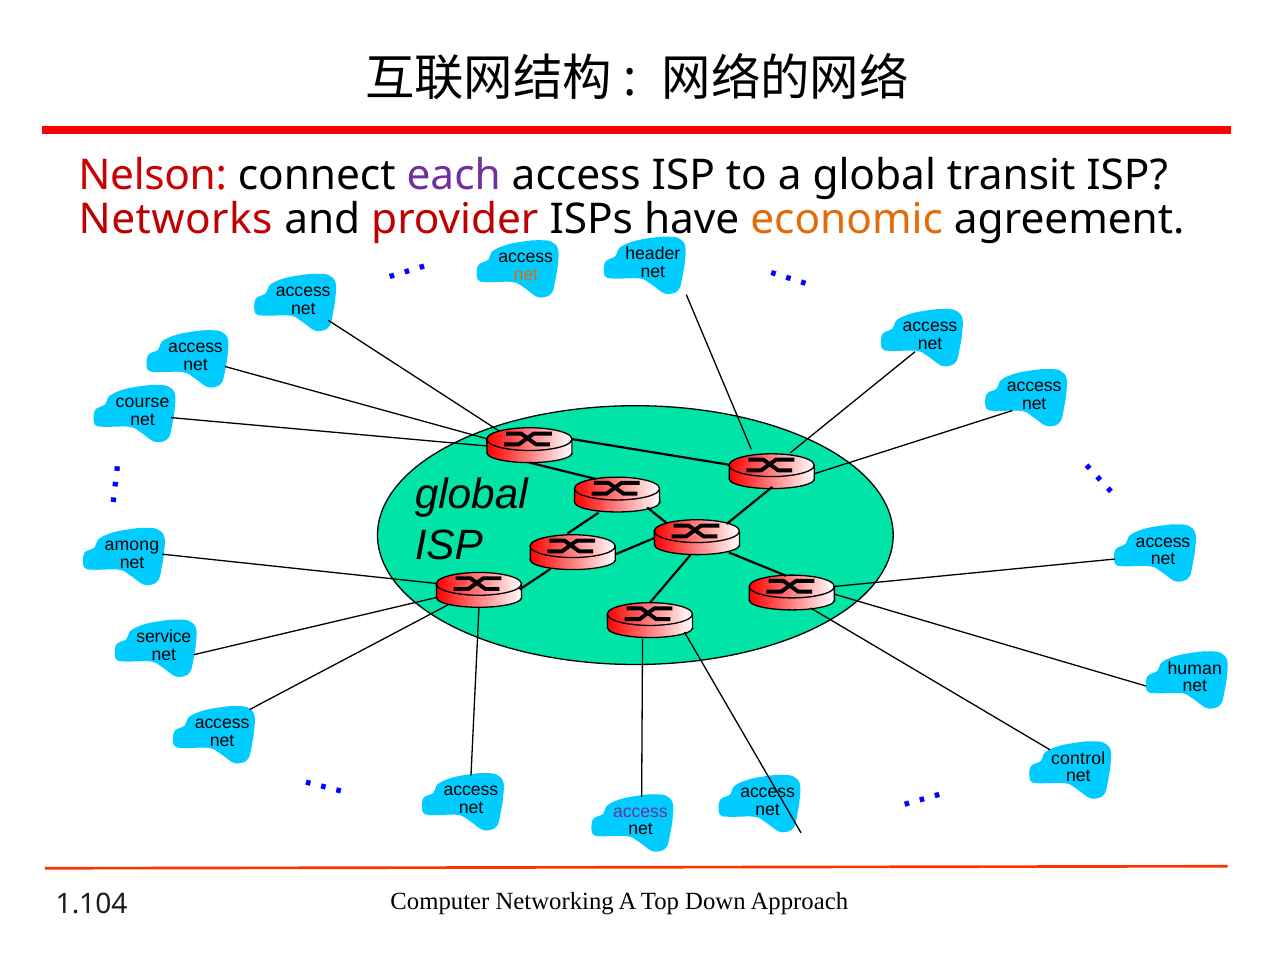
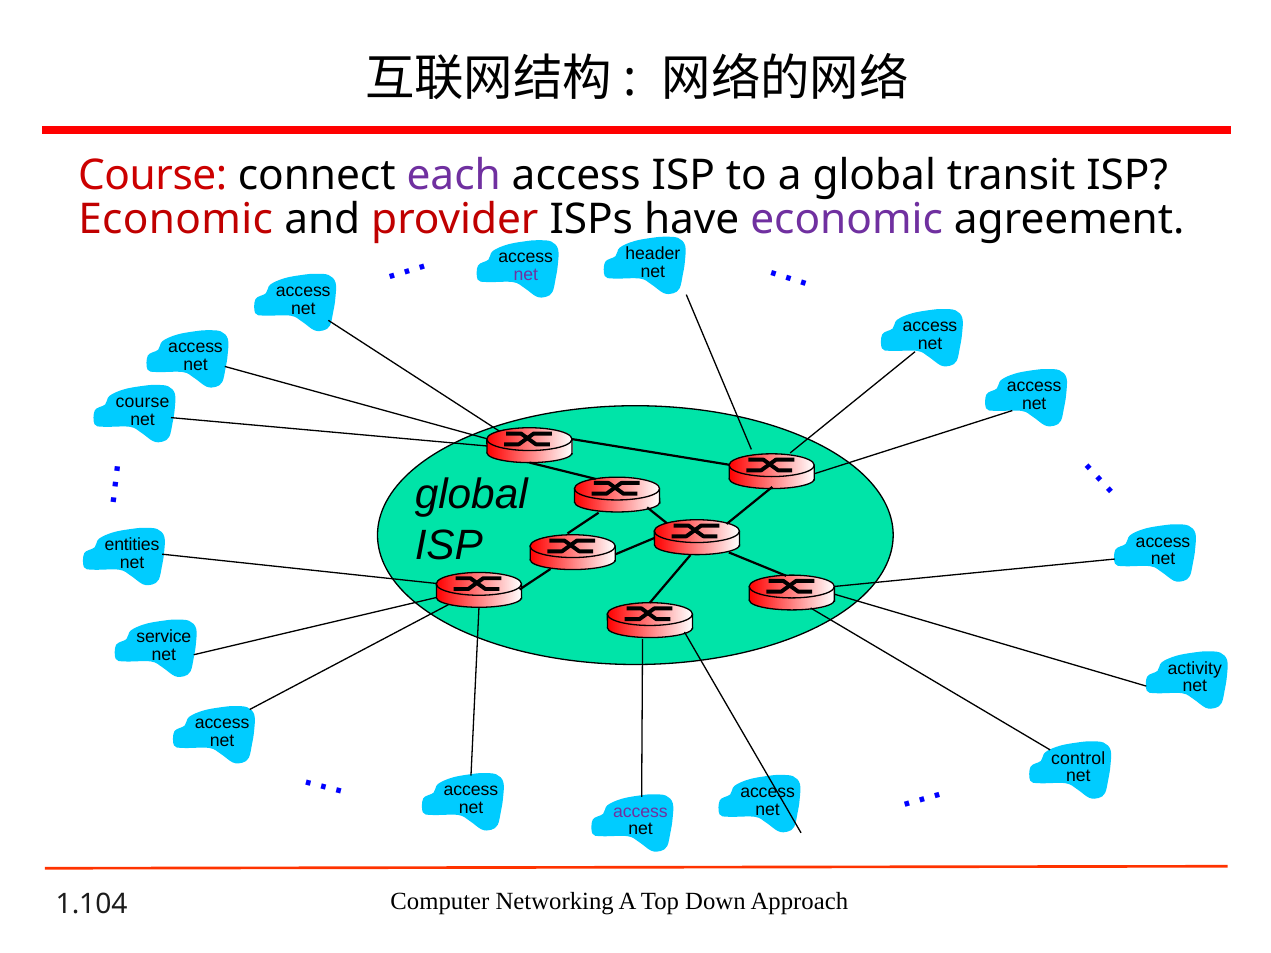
Nelson: Nelson -> Course (153, 176)
Networks: Networks -> Economic (176, 219)
economic colour: orange -> purple (847, 219)
net colour: orange -> purple (526, 275)
among: among -> entities (132, 545)
human: human -> activity (1195, 669)
